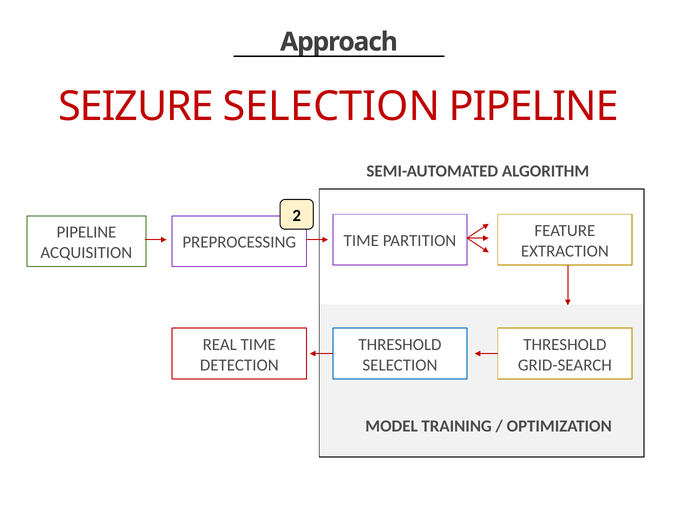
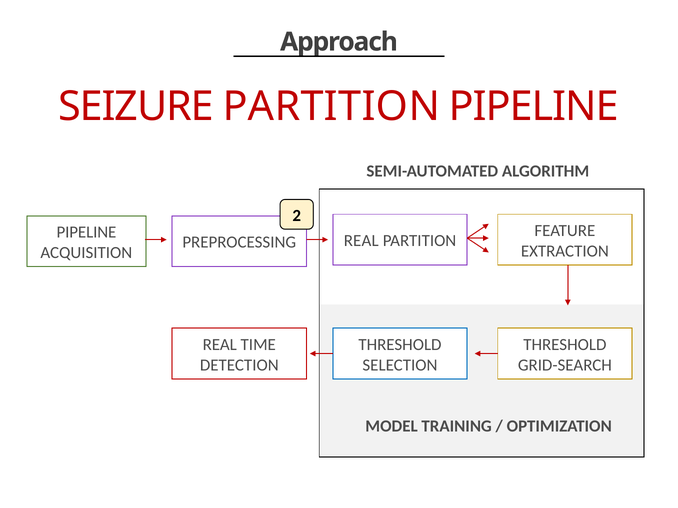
SEIZURE SELECTION: SELECTION -> PARTITION (331, 107)
PREPROCESSING TIME: TIME -> REAL (361, 241)
